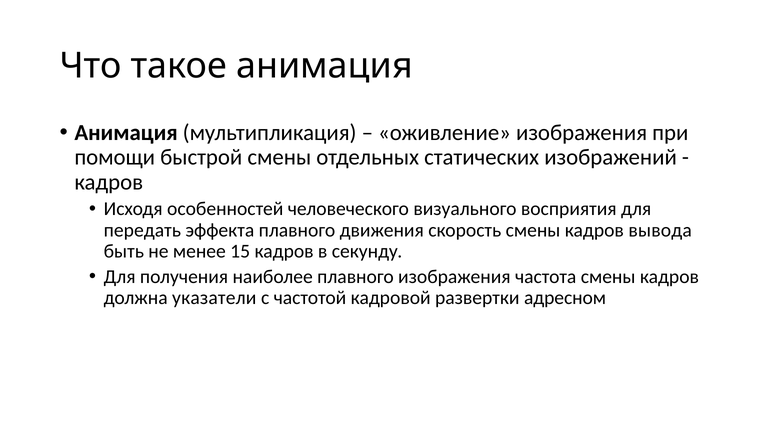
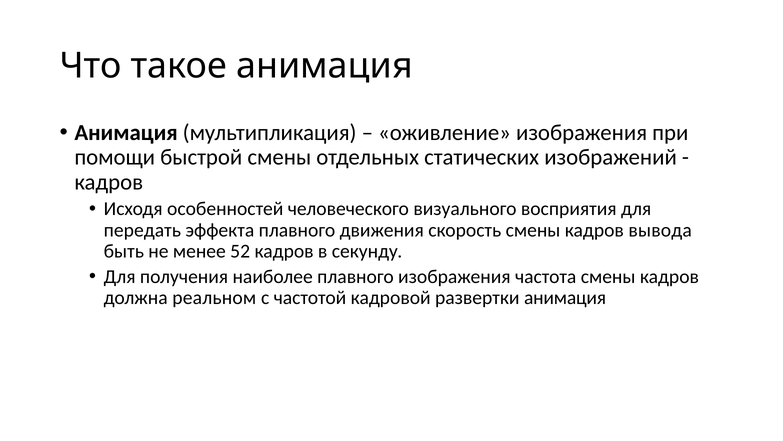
15: 15 -> 52 (240, 251)
указатели: указатели -> реальном (214, 297)
развертки адресном: адресном -> анимация (565, 297)
